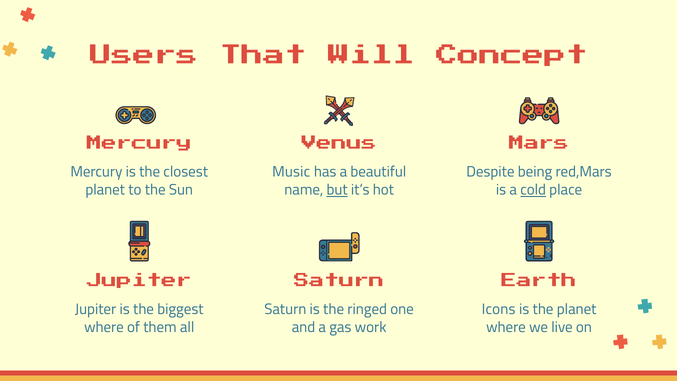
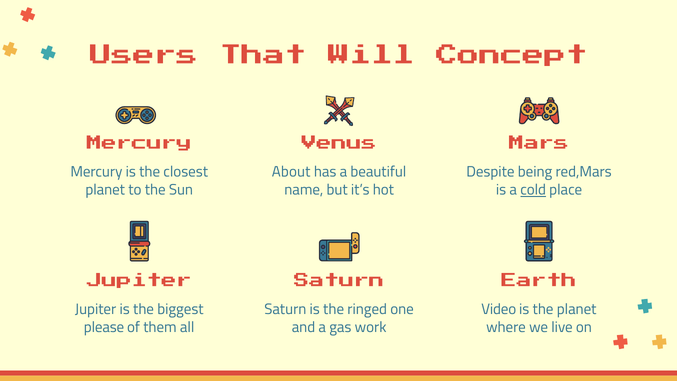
Music: Music -> About (291, 172)
but underline: present -> none (337, 190)
Icons: Icons -> Video (499, 309)
where: where -> please (104, 327)
